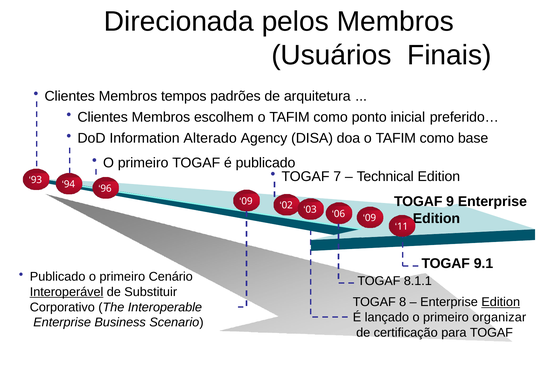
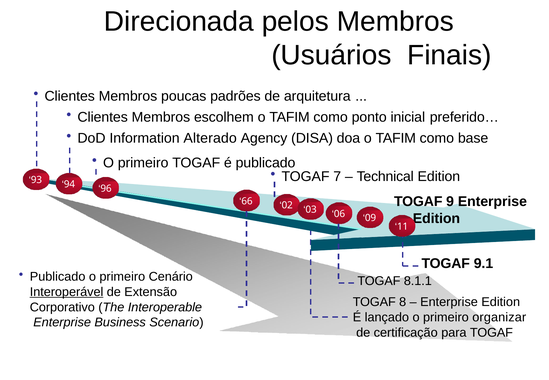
tempos: tempos -> poucas (184, 96)
09: 09 -> 66 (247, 201)
Substituir: Substituir -> Extensão (151, 292)
Edition underline: present -> none (501, 302)
